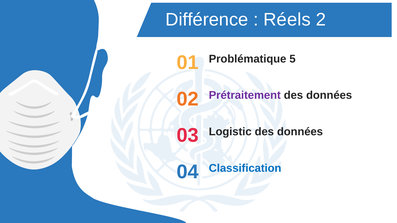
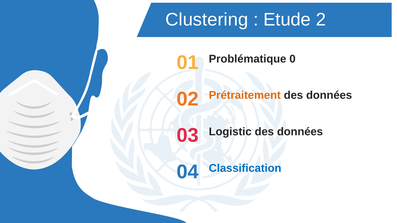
Différence: Différence -> Clustering (207, 20)
Réels: Réels -> Etude (287, 20)
5: 5 -> 0 (293, 59)
Prétraitement colour: purple -> orange (245, 95)
